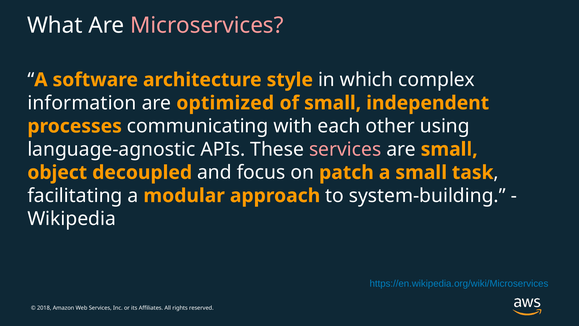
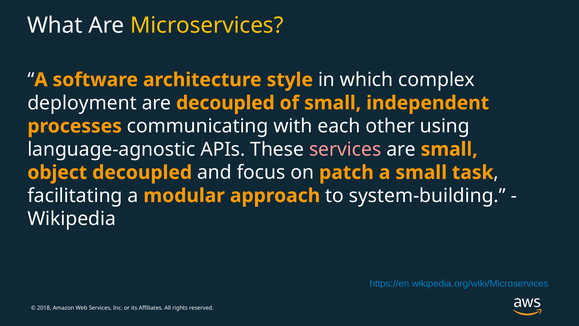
Microservices colour: pink -> yellow (207, 25)
information: information -> deployment (82, 103)
are optimized: optimized -> decoupled (225, 103)
